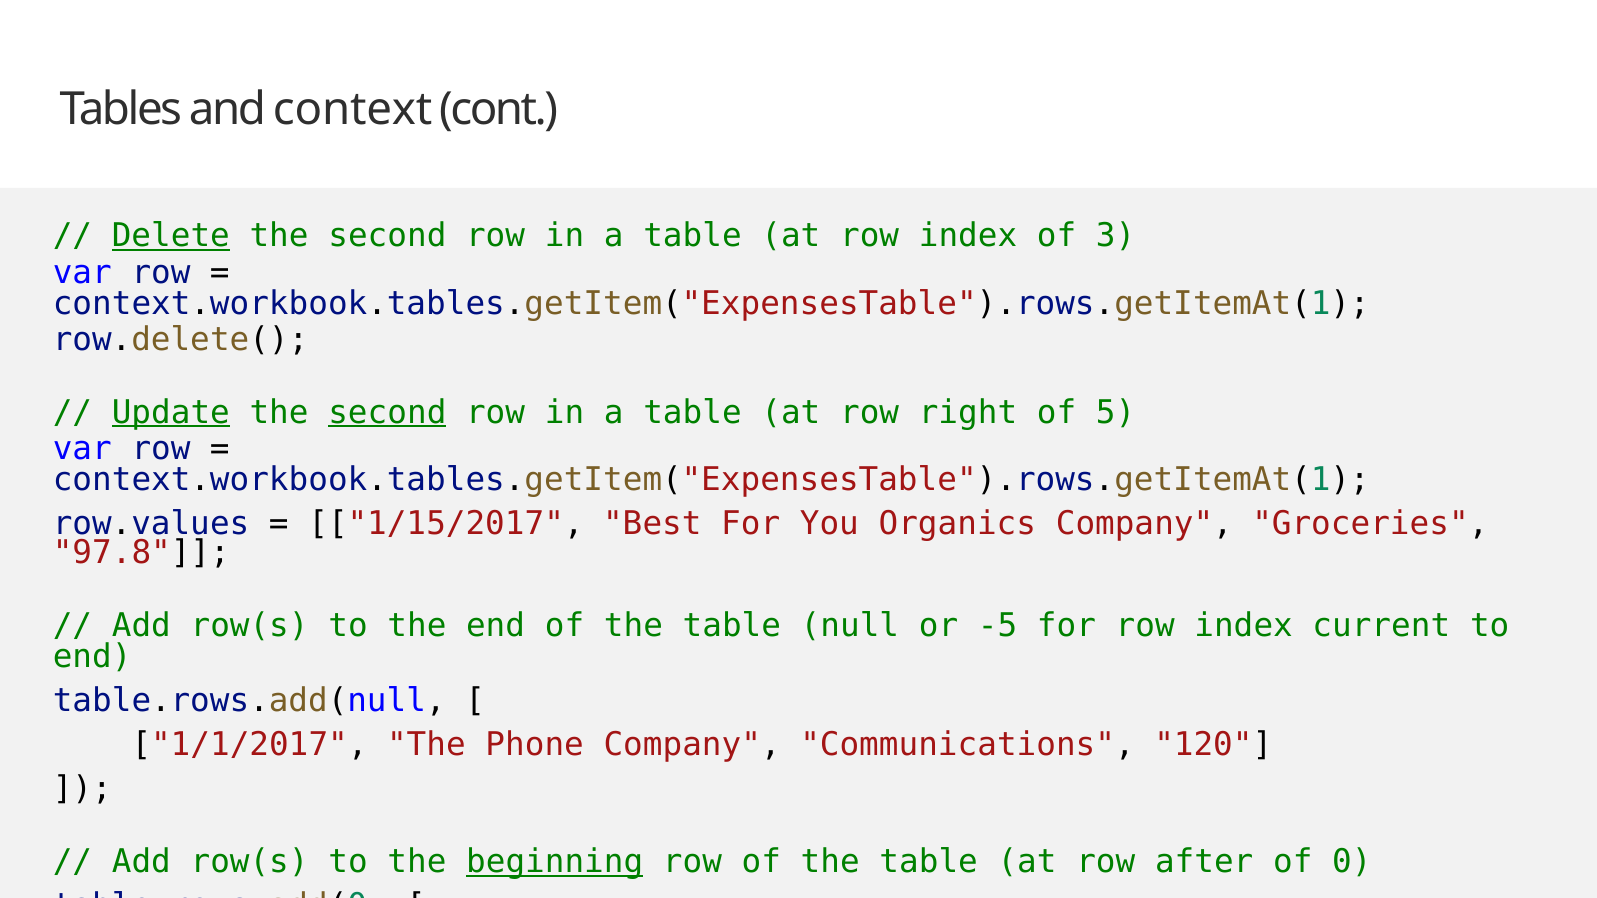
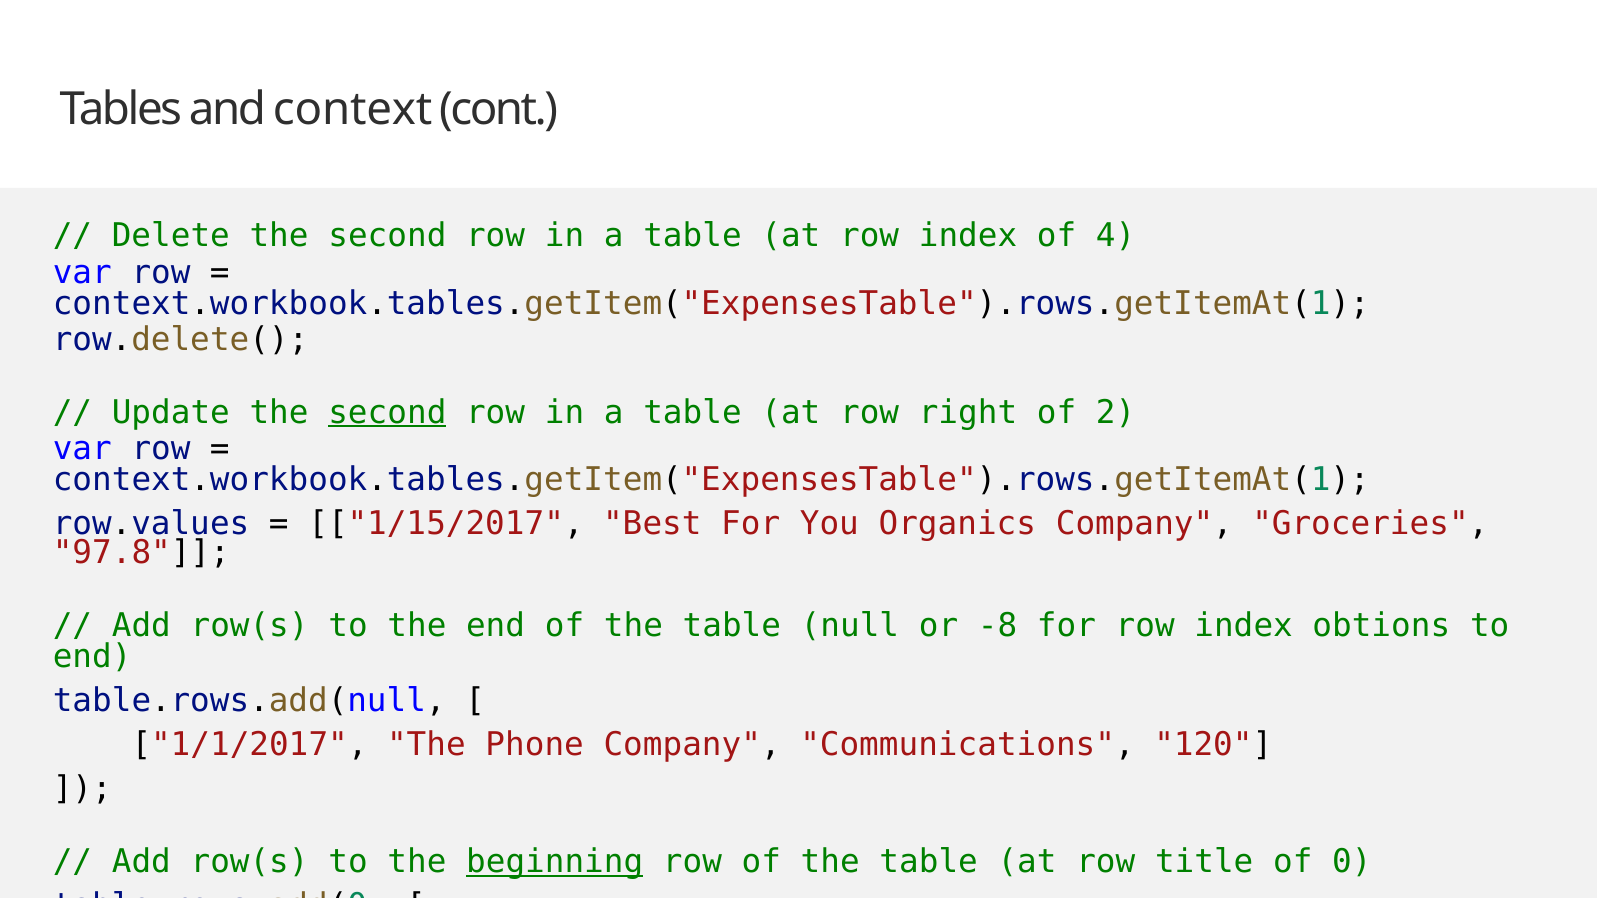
Delete underline: present -> none (171, 236)
3: 3 -> 4 (1116, 236)
Update underline: present -> none (171, 412)
5: 5 -> 2 (1116, 412)
-5: -5 -> -8 (998, 626)
current: current -> obtions (1381, 626)
after: after -> title (1204, 862)
